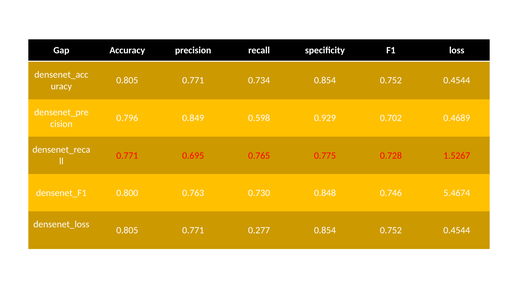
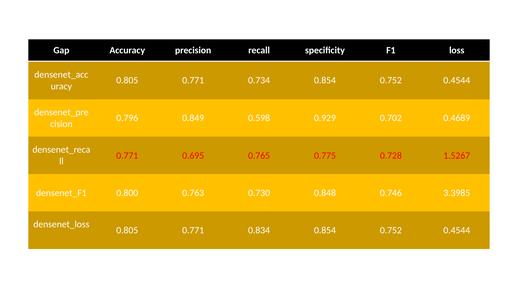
5.4674: 5.4674 -> 3.3985 (457, 193)
0.277: 0.277 -> 0.834 (259, 230)
